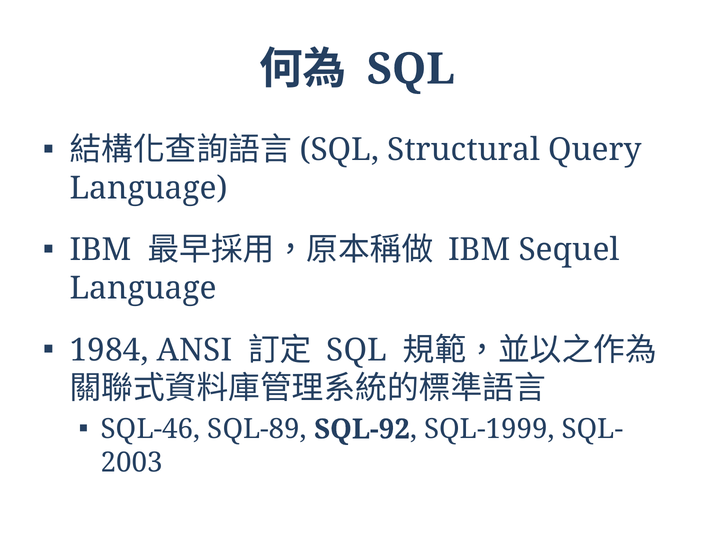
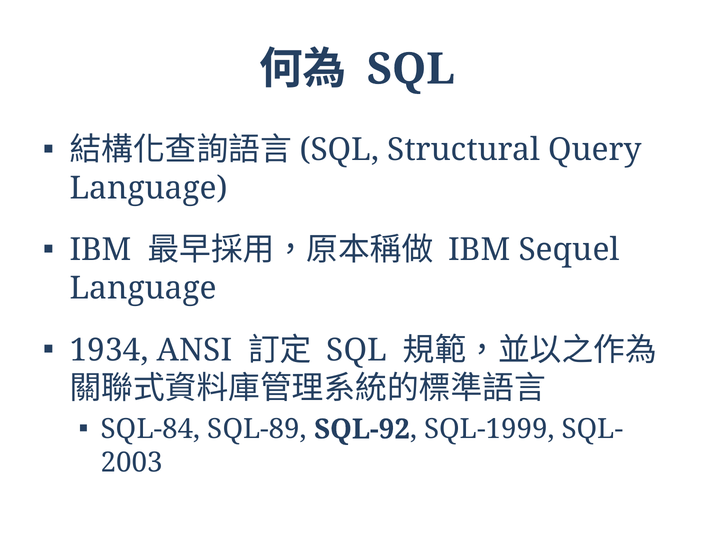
1984: 1984 -> 1934 (109, 350)
SQL-46: SQL-46 -> SQL-84 (151, 429)
